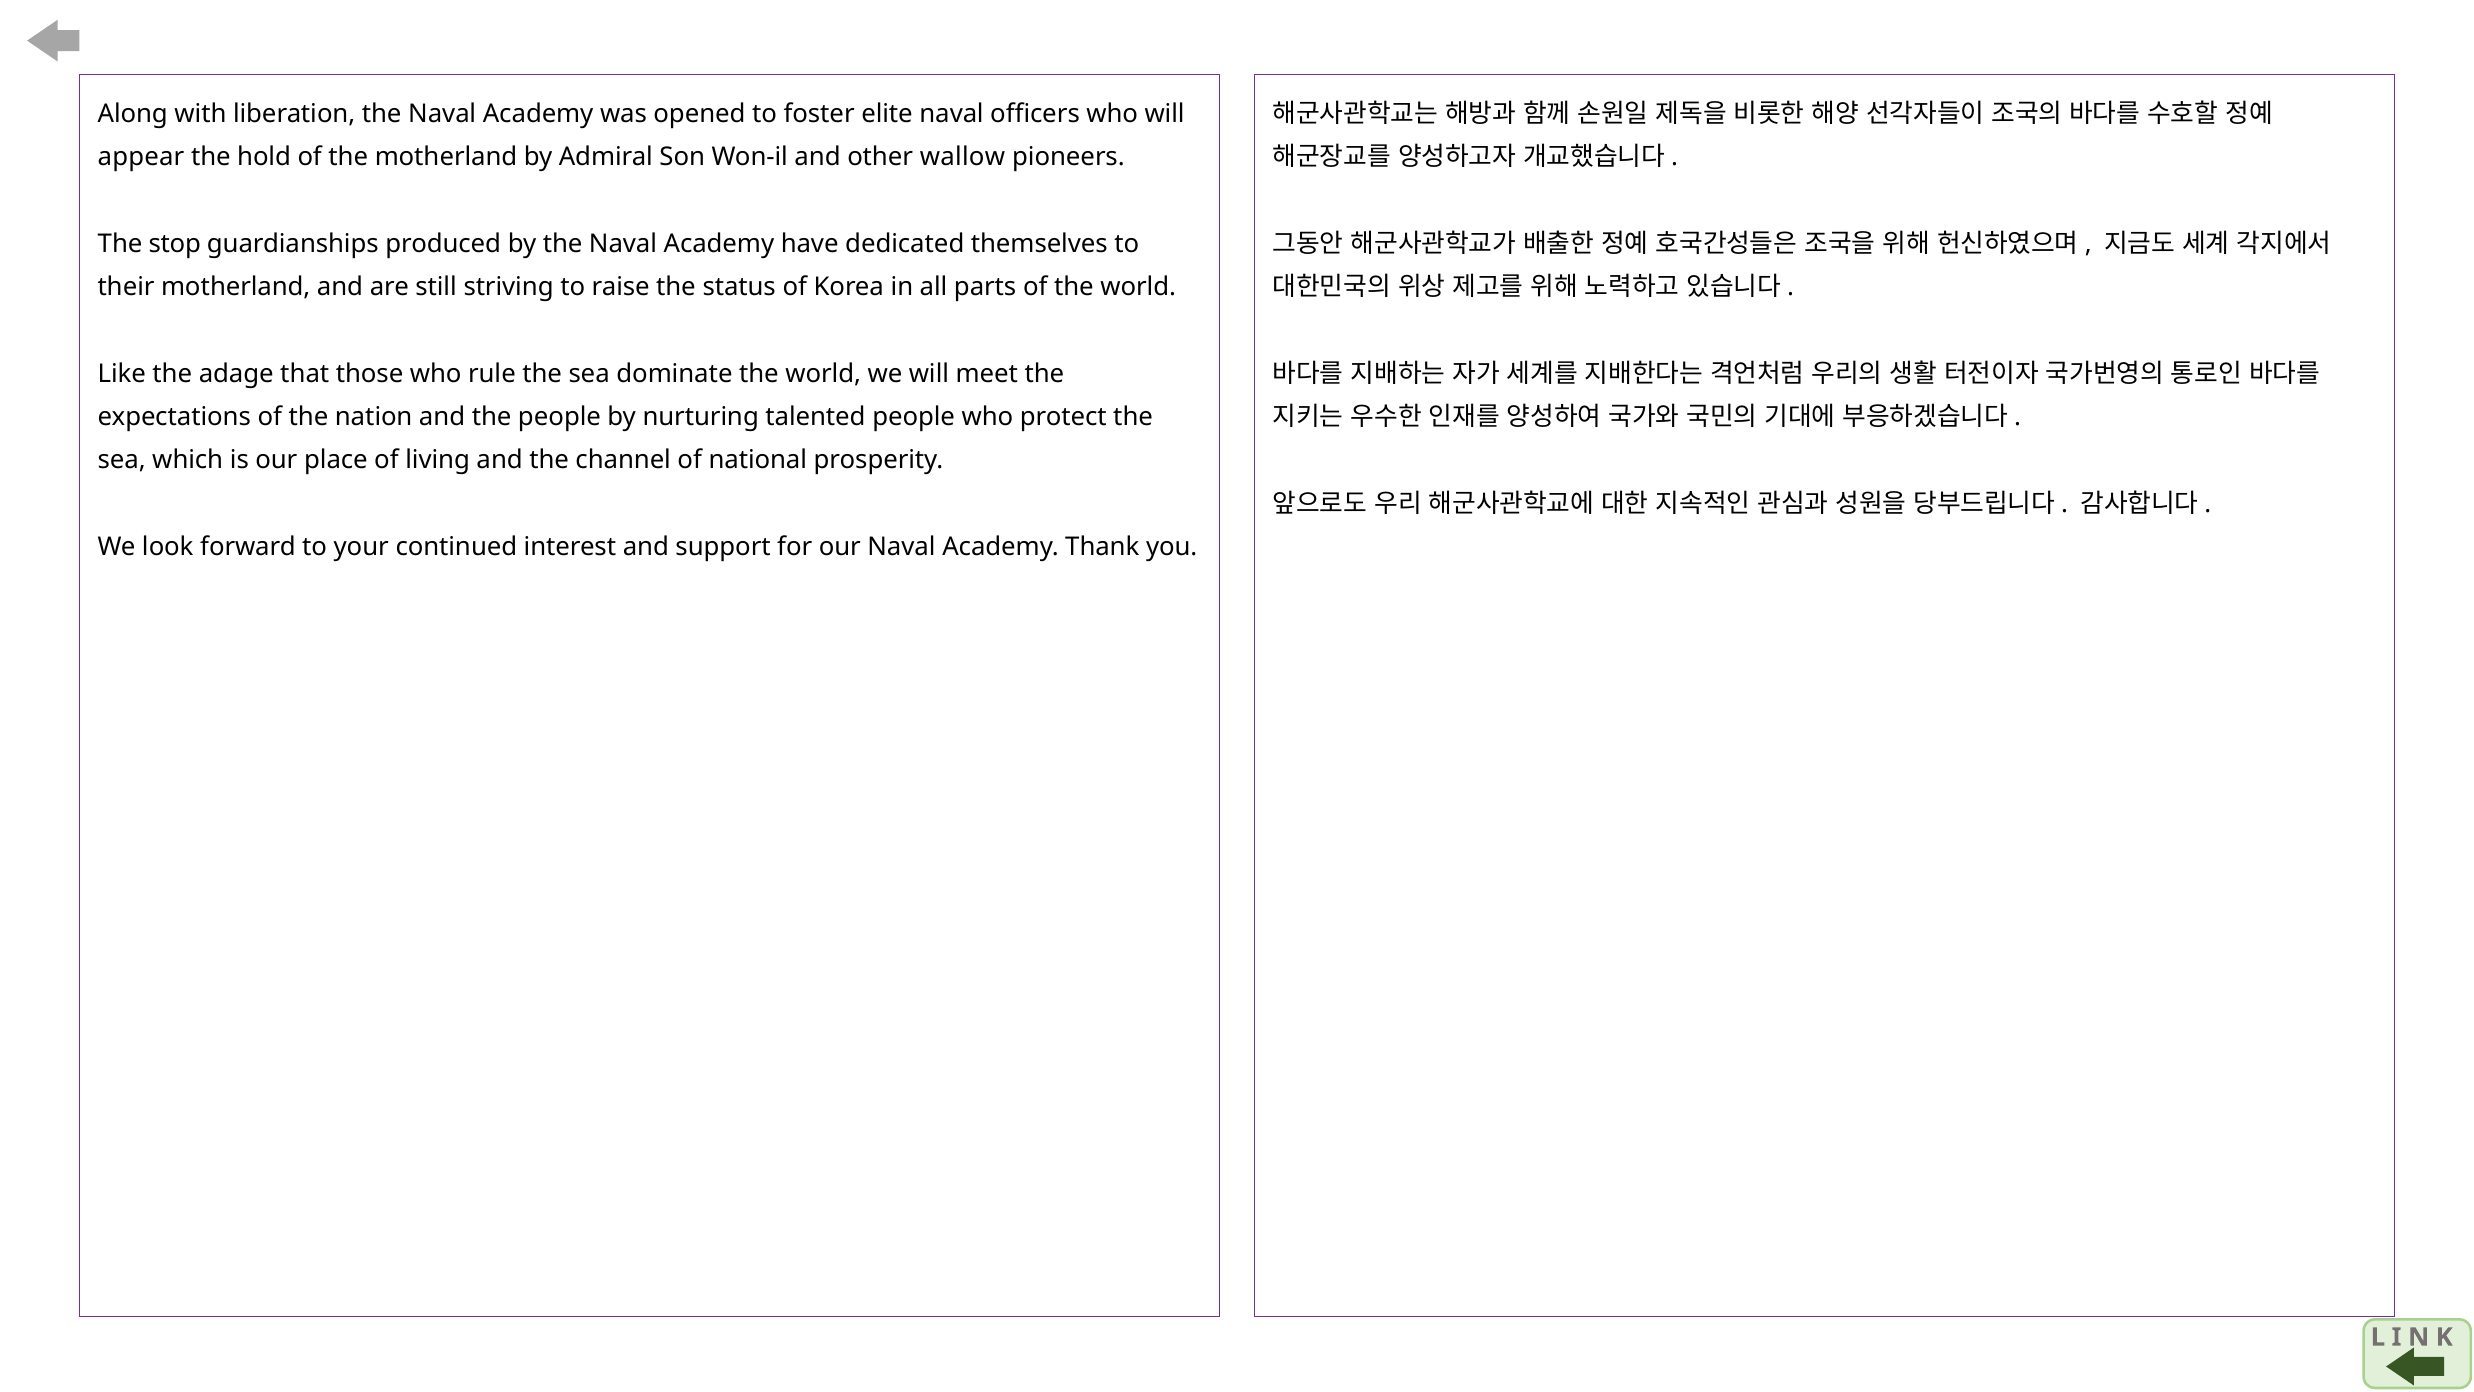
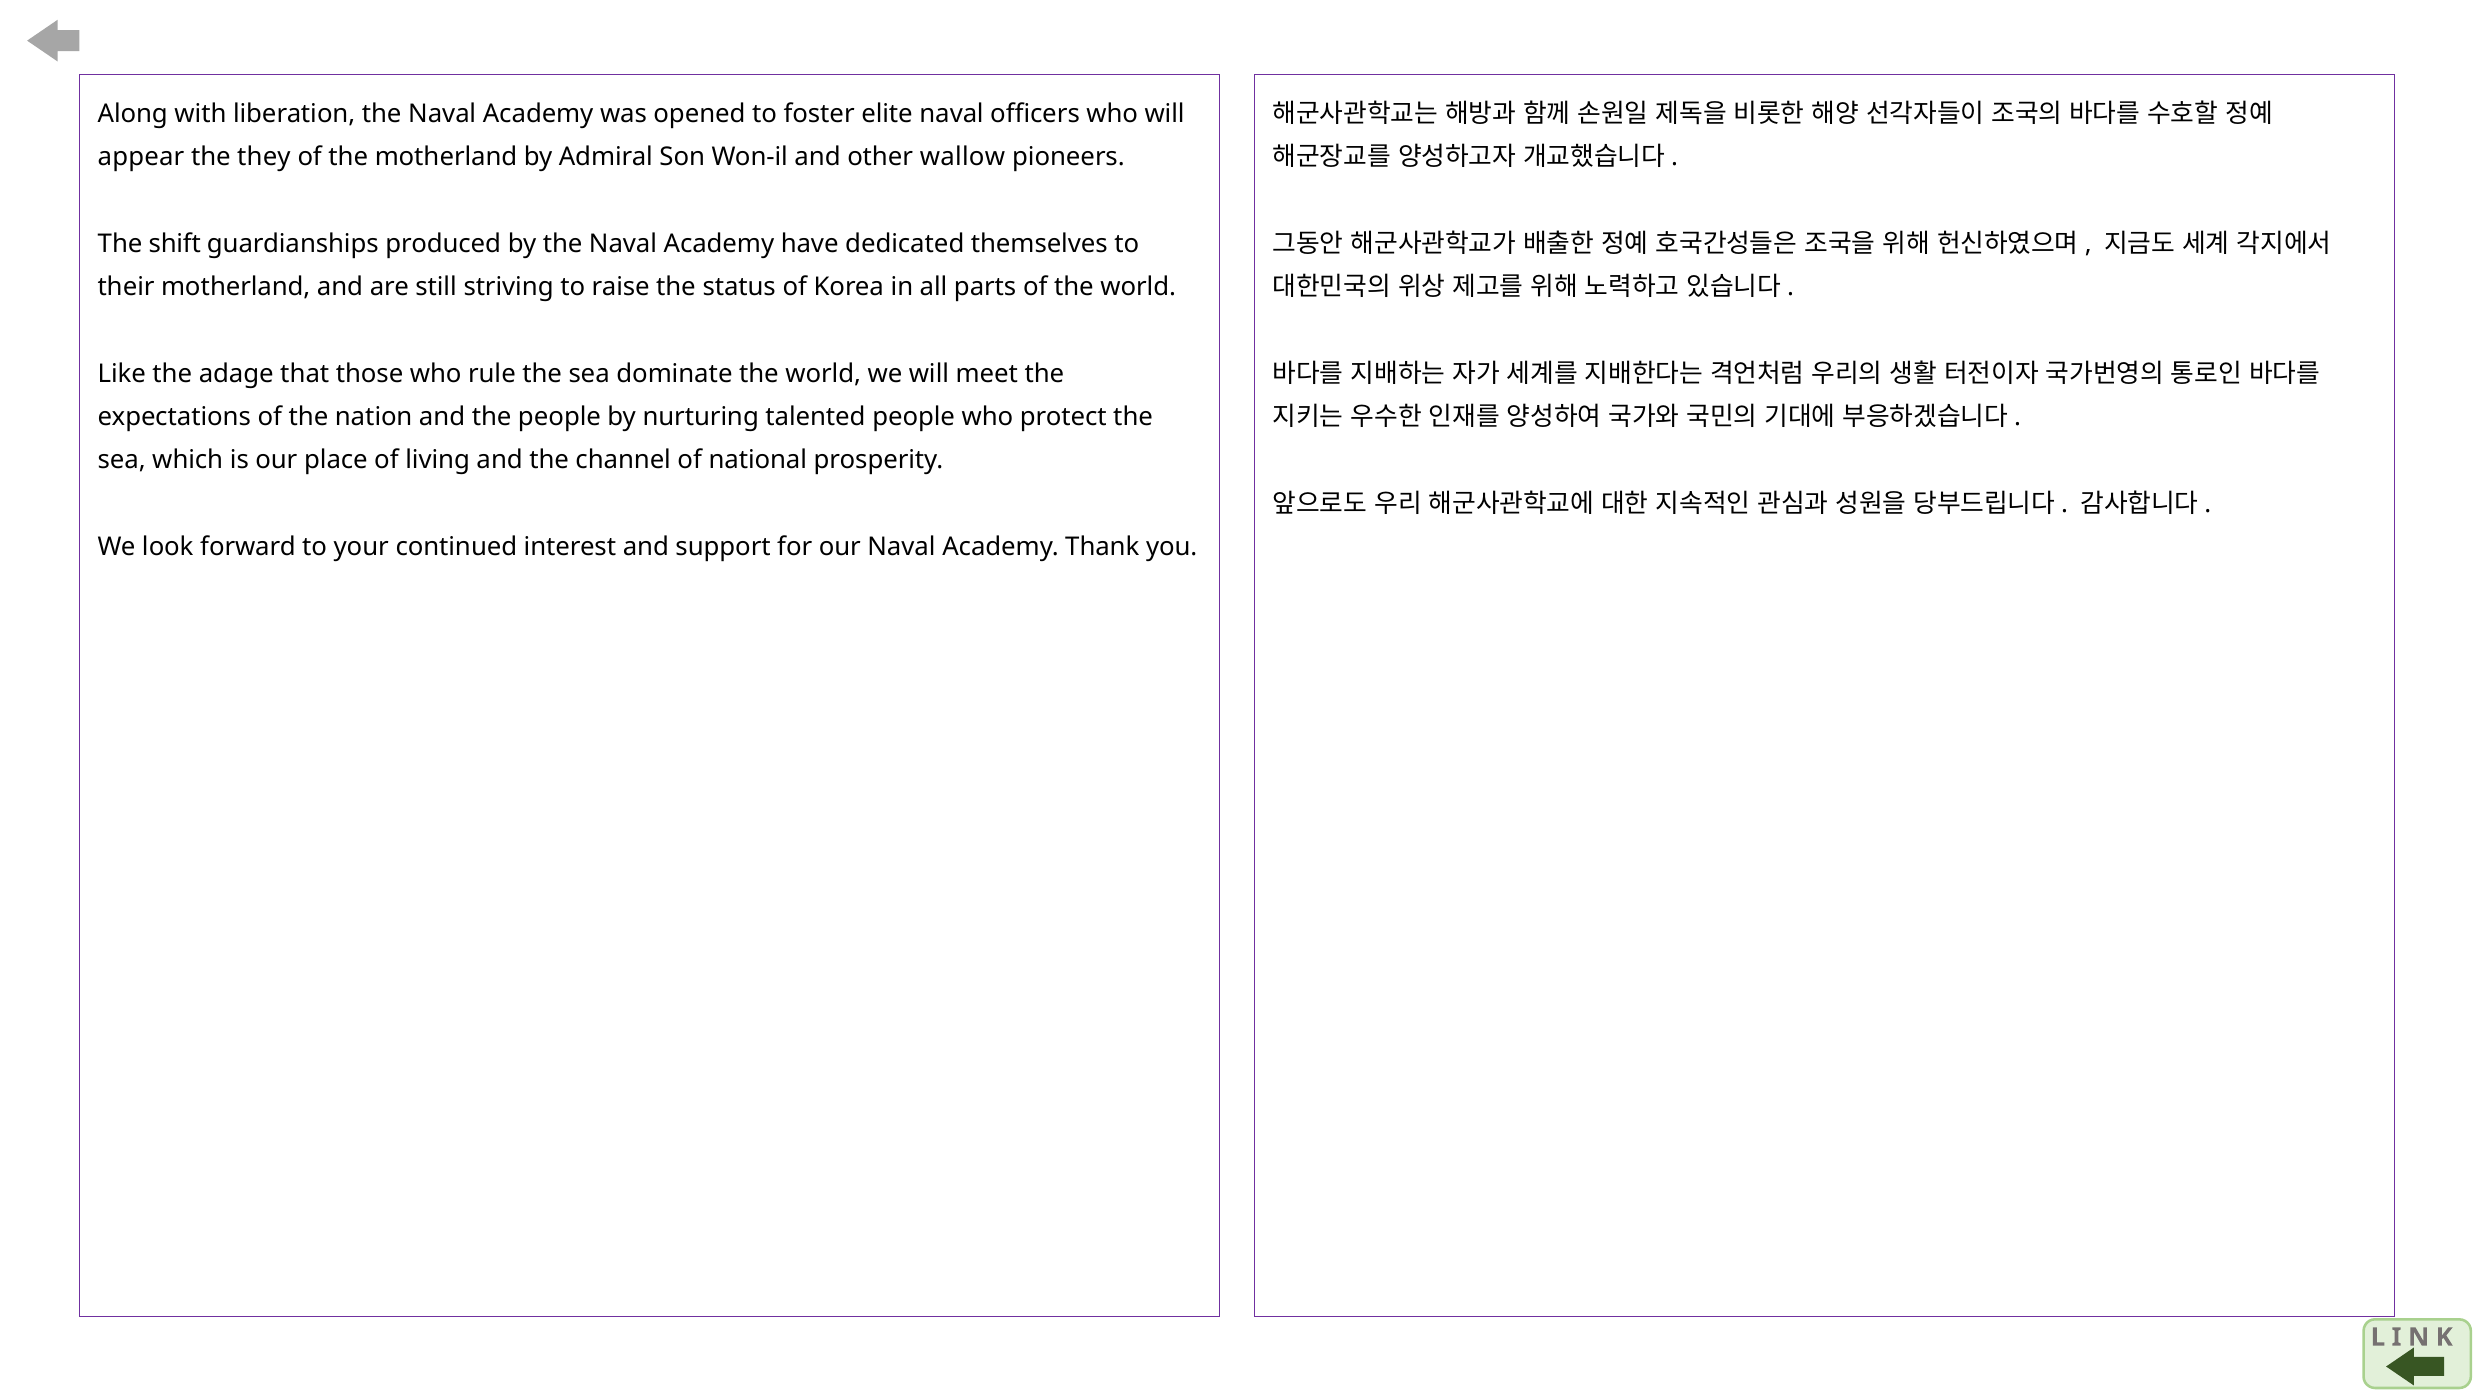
hold: hold -> they (264, 157)
stop: stop -> shift (175, 244)
